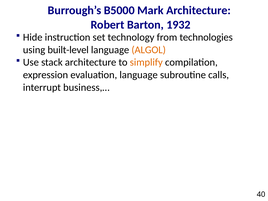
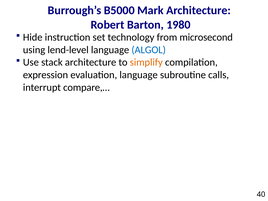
1932: 1932 -> 1980 (178, 25)
technologies: technologies -> microsecond (206, 37)
built-level: built-level -> lend-level (68, 50)
ALGOL colour: orange -> blue (149, 50)
business,…: business,… -> compare,… (86, 87)
